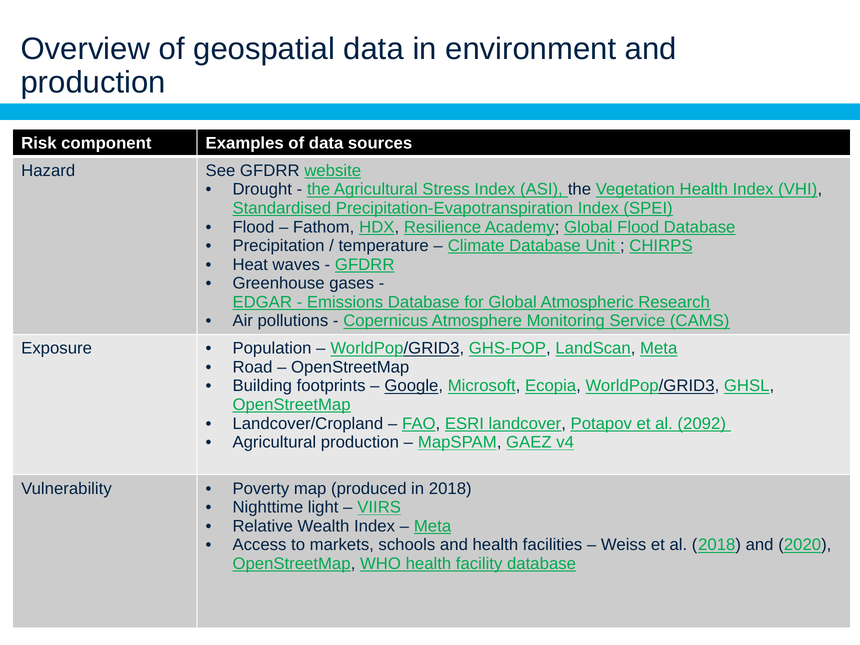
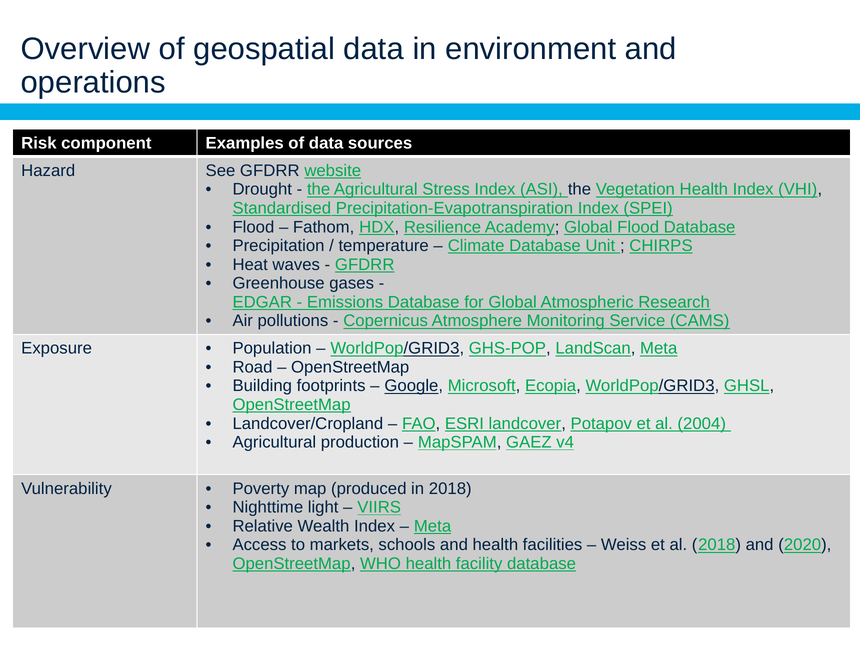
production: production -> operations (93, 83)
2092: 2092 -> 2004 (702, 424)
